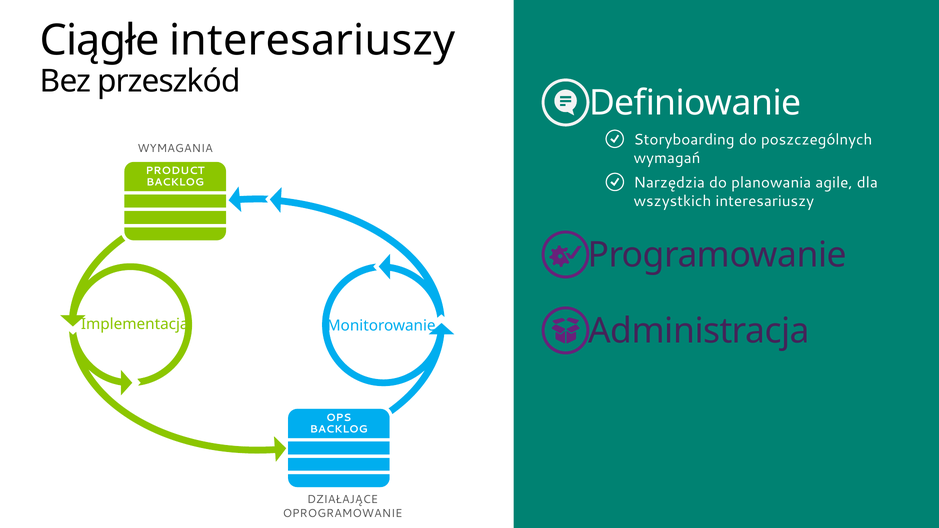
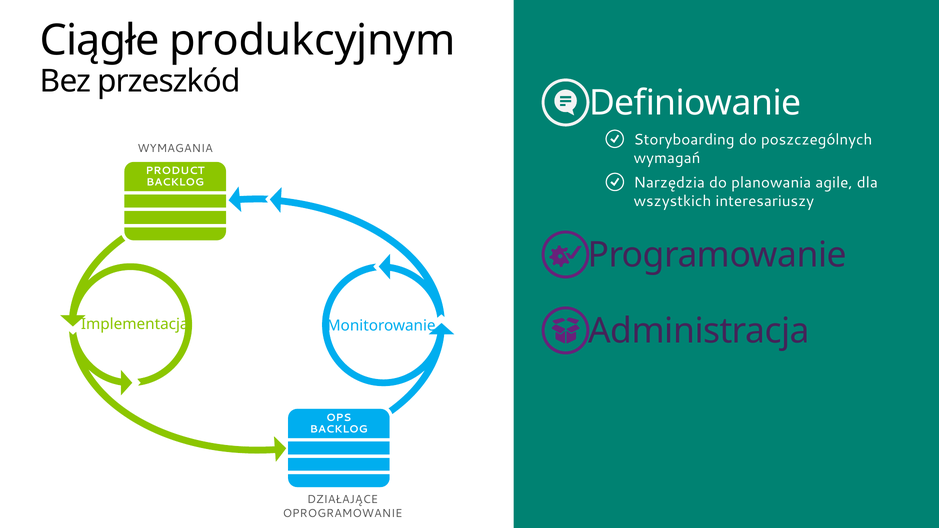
Ciągłe interesariuszy: interesariuszy -> produkcyjnym (312, 41)
